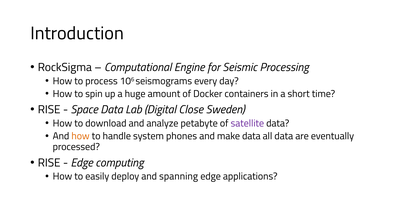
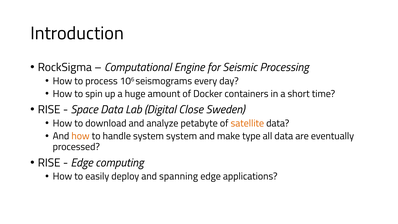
satellite colour: purple -> orange (247, 123)
system phones: phones -> system (182, 136)
make data: data -> type (251, 136)
